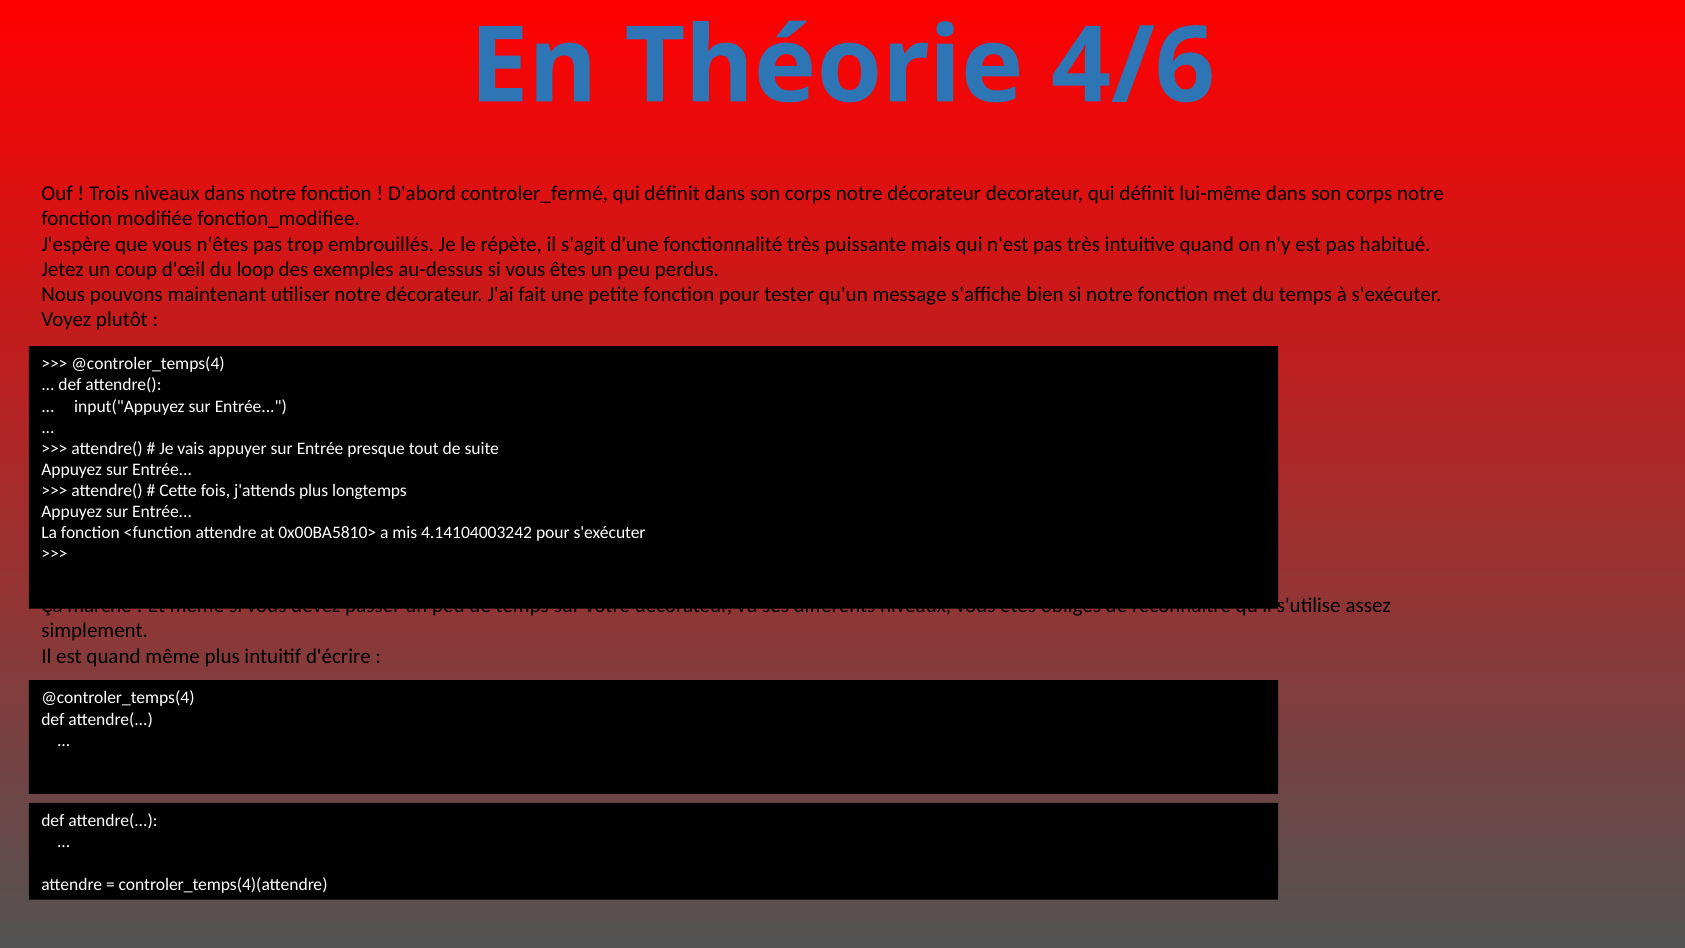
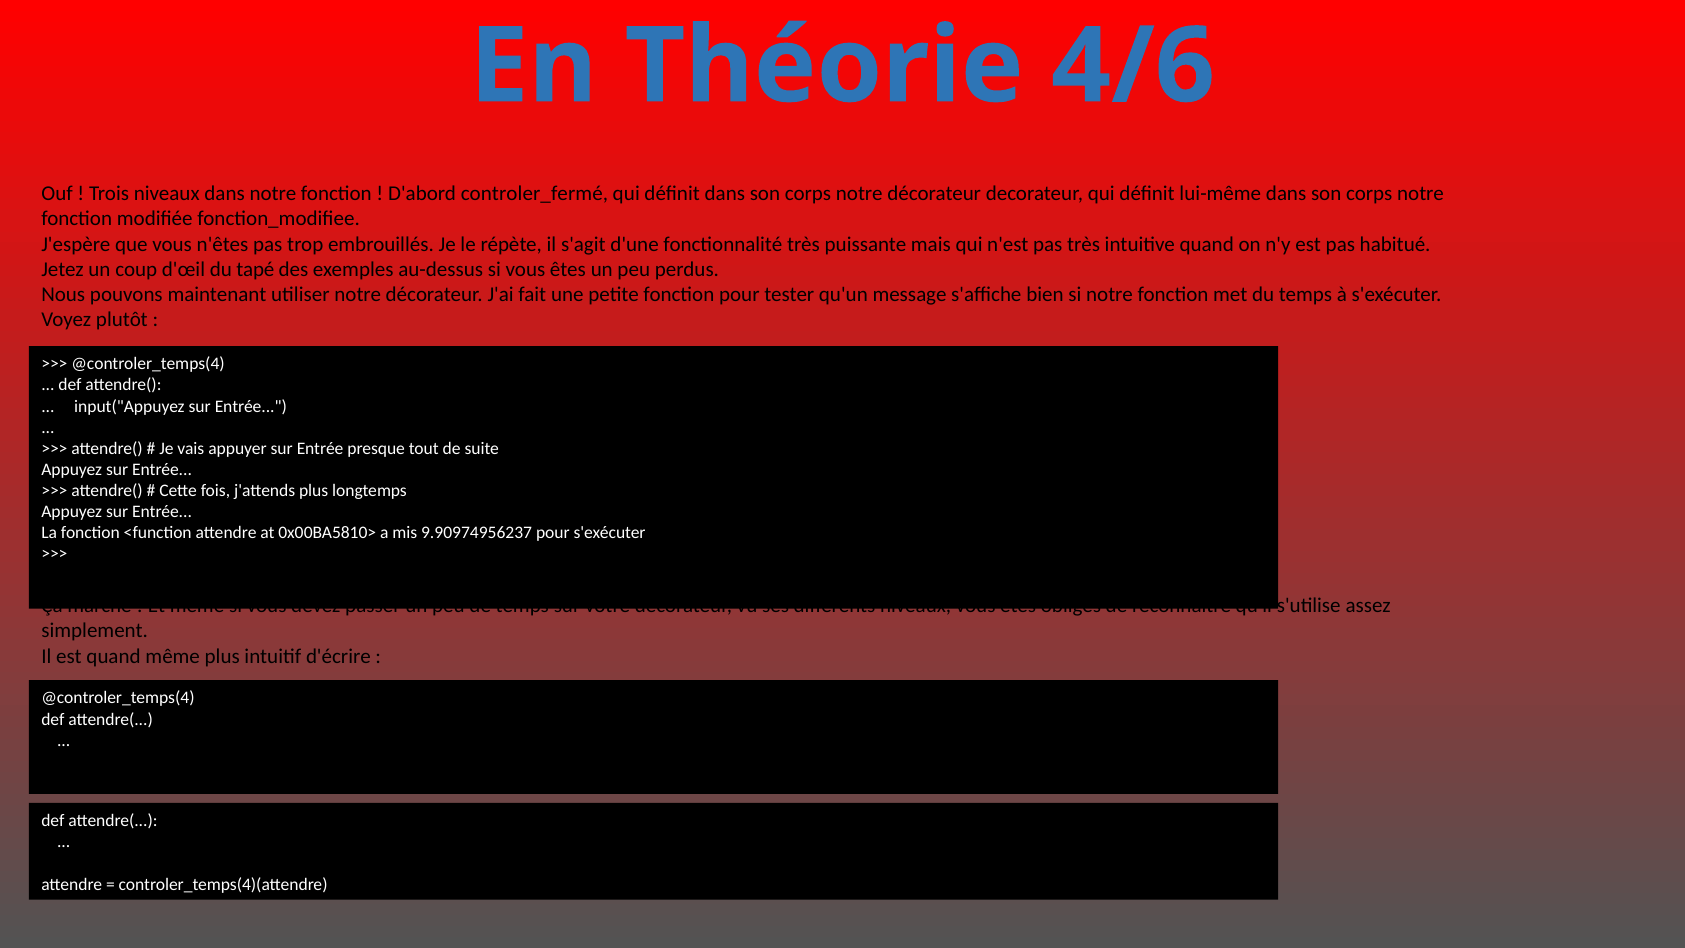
loop: loop -> tapé (255, 269)
4.14104003242: 4.14104003242 -> 9.90974956237 (477, 533)
